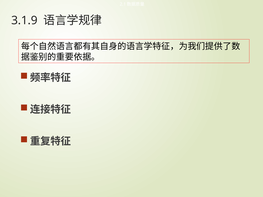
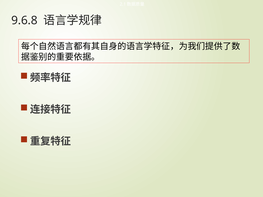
3.1.9: 3.1.9 -> 9.6.8 (24, 20)
